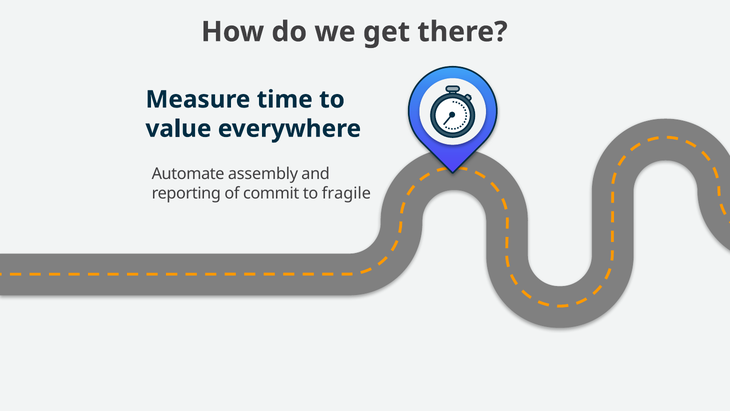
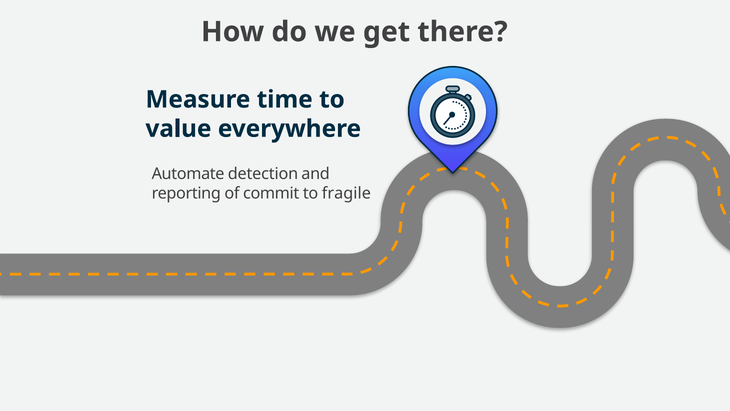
assembly: assembly -> detection (263, 174)
